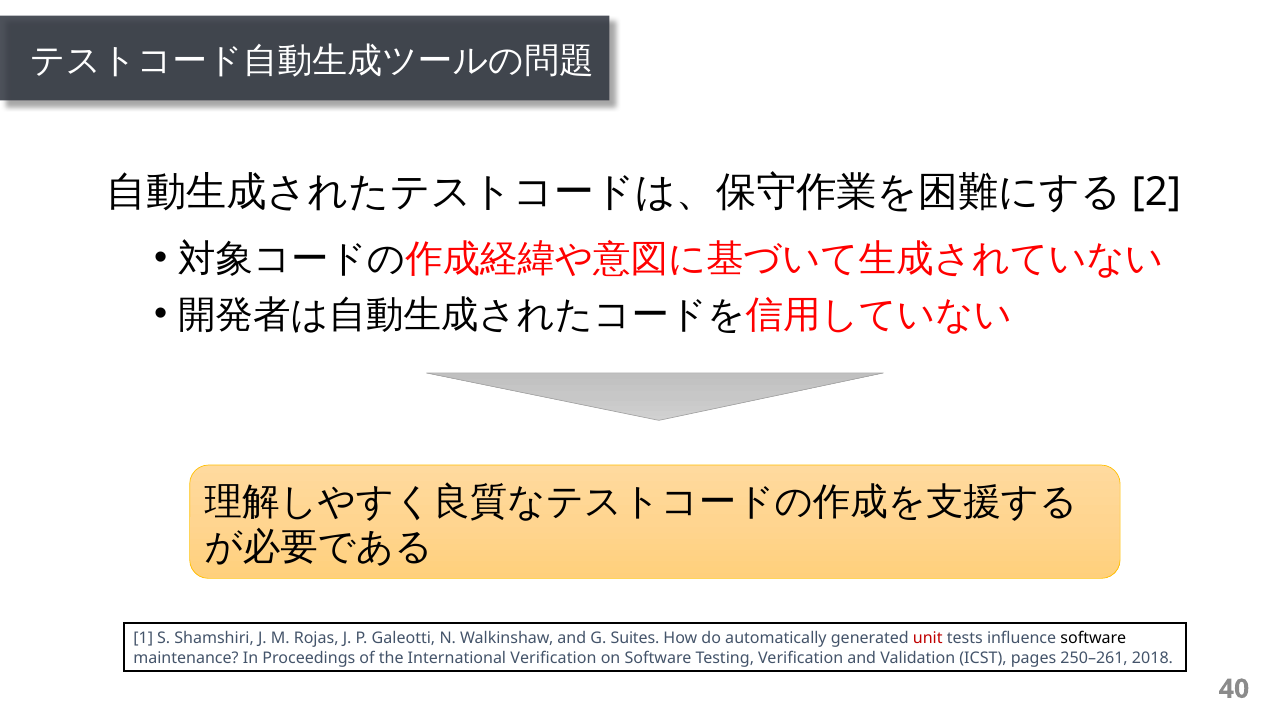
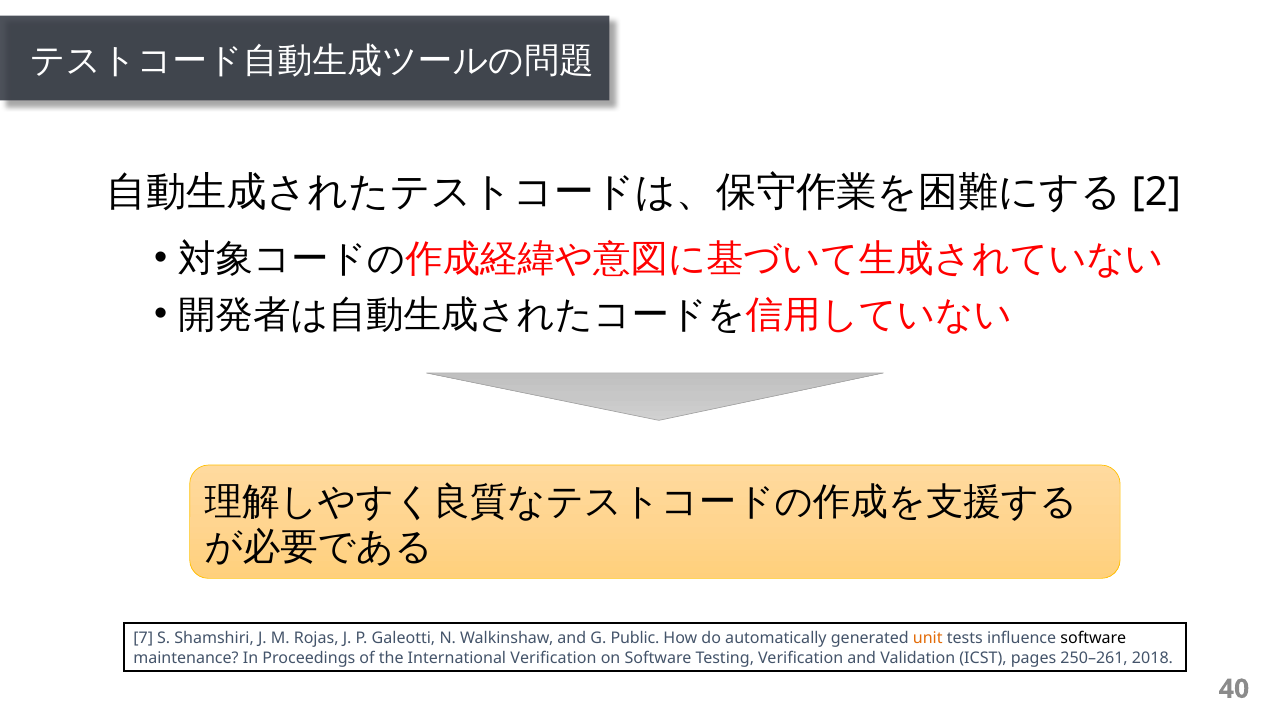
1: 1 -> 7 (143, 638)
Suites: Suites -> Public (635, 638)
unit colour: red -> orange (928, 638)
